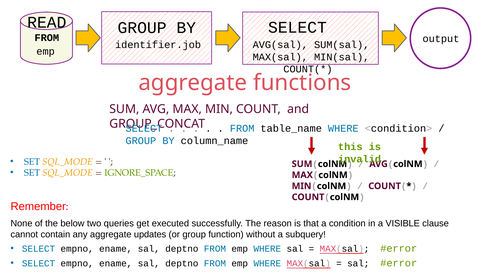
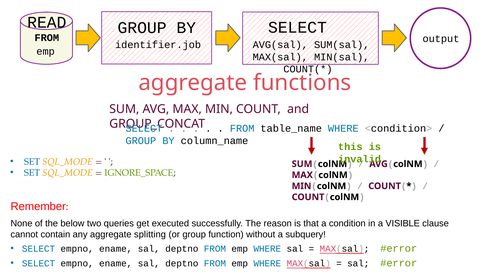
updates: updates -> splitting (150, 234)
